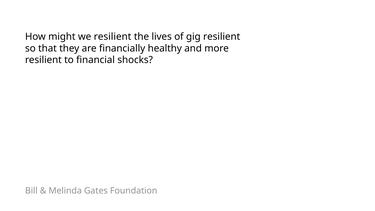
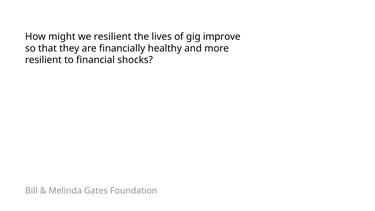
gig resilient: resilient -> improve (222, 37)
